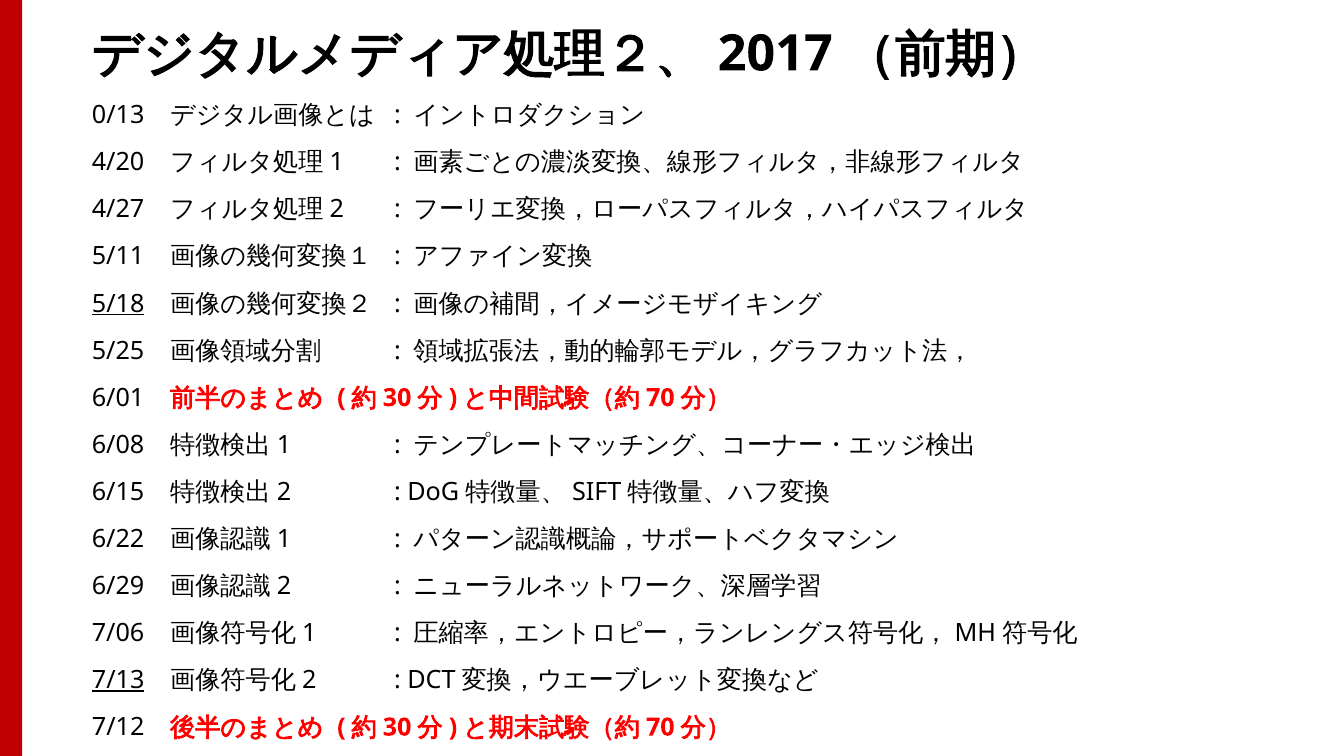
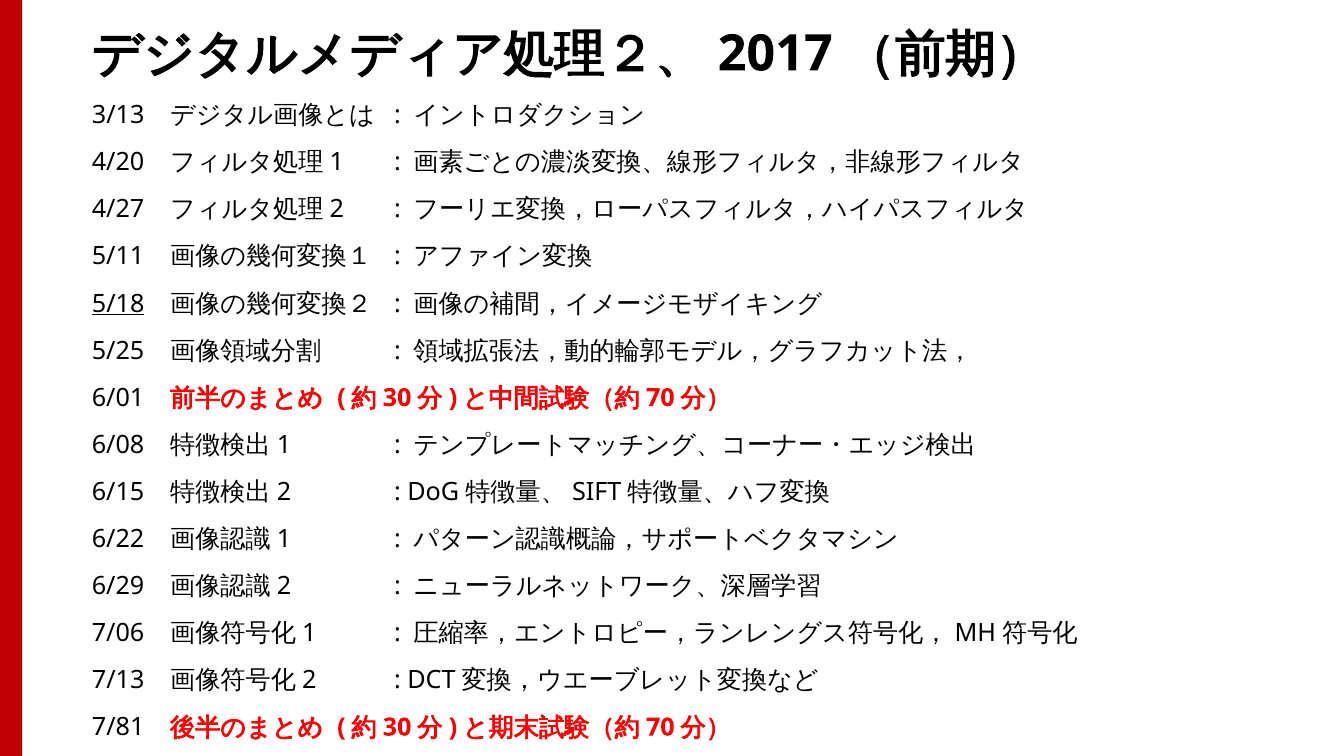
0/13: 0/13 -> 3/13 (118, 115)
7/13 underline: present -> none (118, 680)
7/12: 7/12 -> 7/81 (118, 727)
